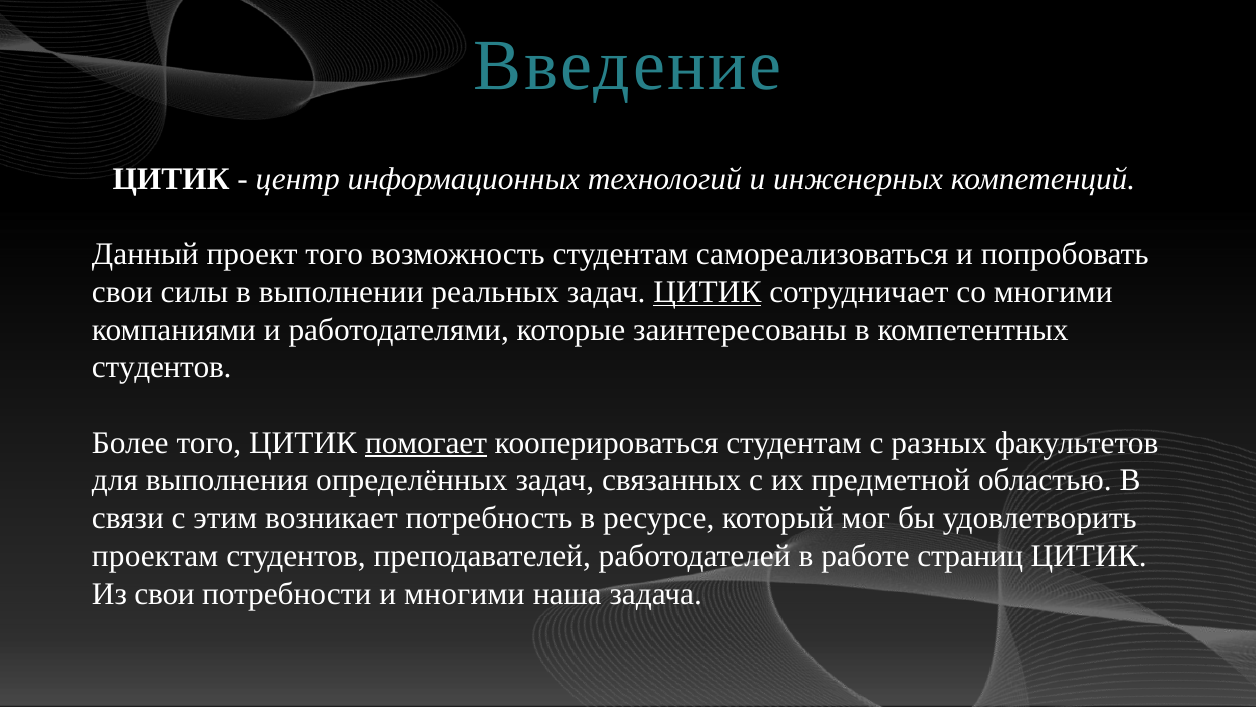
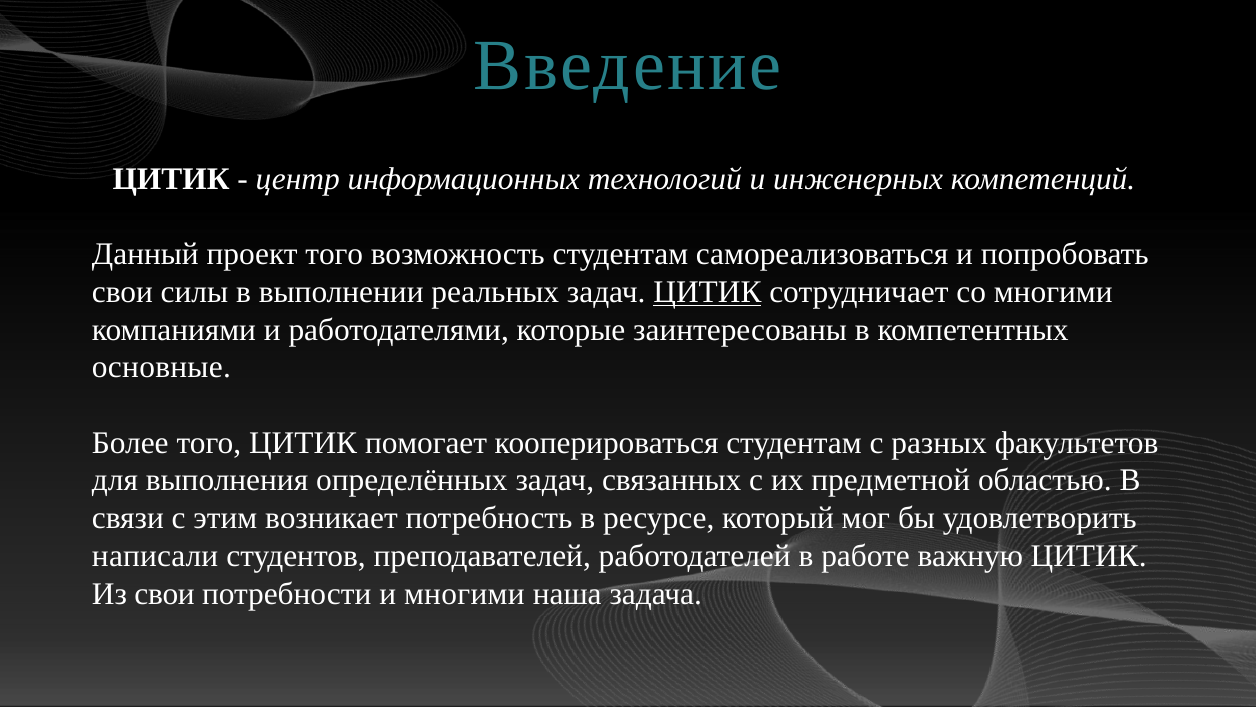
студентов: студентов -> основные (161, 367)
помогает underline: present -> none (426, 442)
проектам: проектам -> написали (155, 556)
страниц: страниц -> важную (970, 556)
